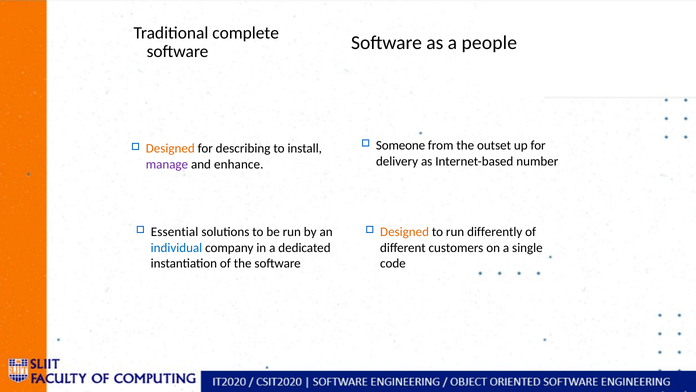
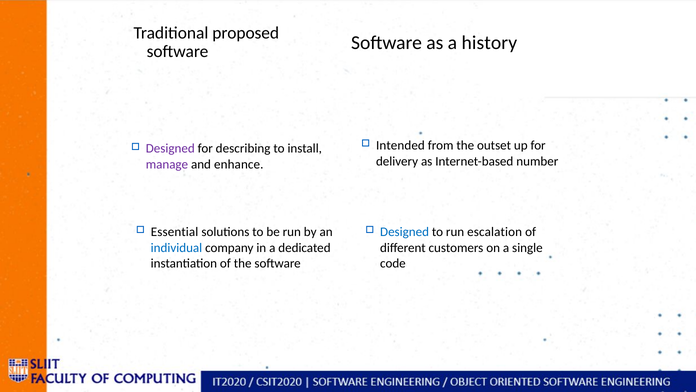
complete: complete -> proposed (246, 33)
people: people -> history (489, 43)
Someone: Someone -> Intended (400, 145)
Designed colour: orange -> purple (170, 148)
Designed colour: orange -> blue (405, 232)
differently: differently -> escalation (495, 232)
